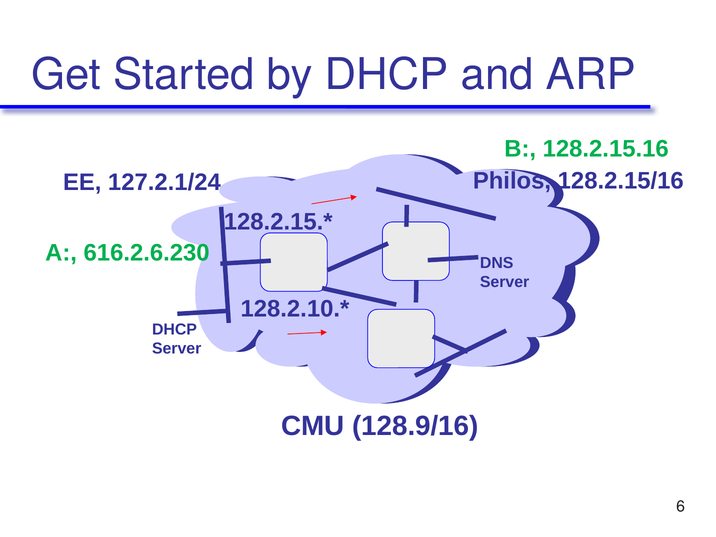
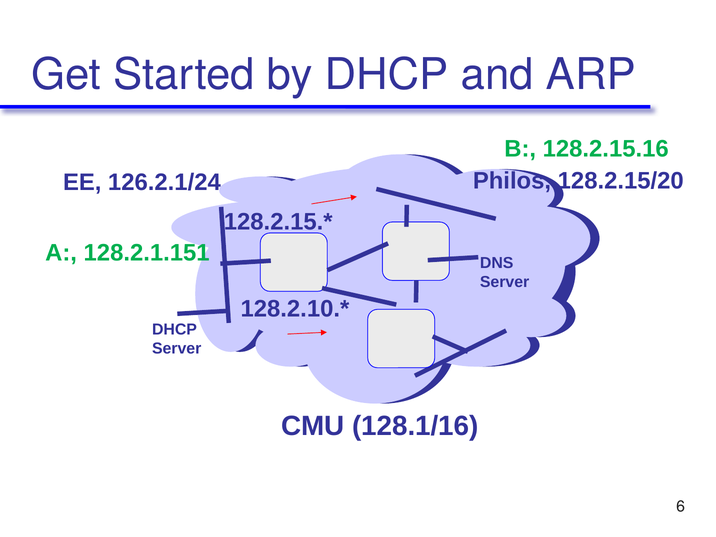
128.2.15/16: 128.2.15/16 -> 128.2.15/20 (621, 181)
127.2.1/24: 127.2.1/24 -> 126.2.1/24 (164, 182)
616.2.6.230: 616.2.6.230 -> 128.2.1.151 (147, 253)
128.9/16: 128.9/16 -> 128.1/16 (415, 426)
